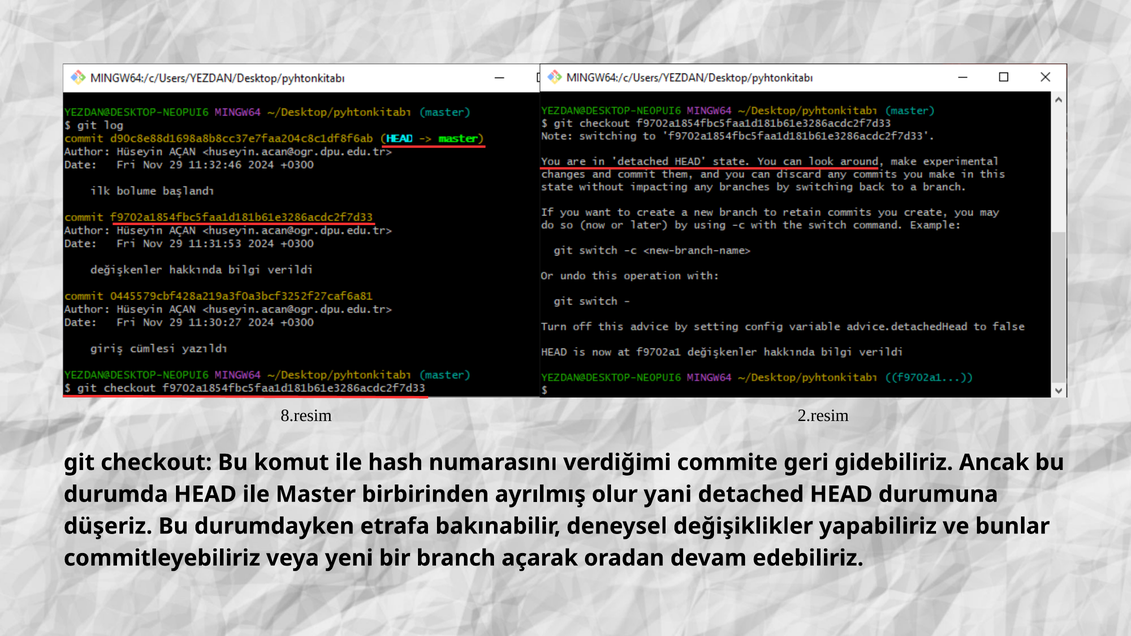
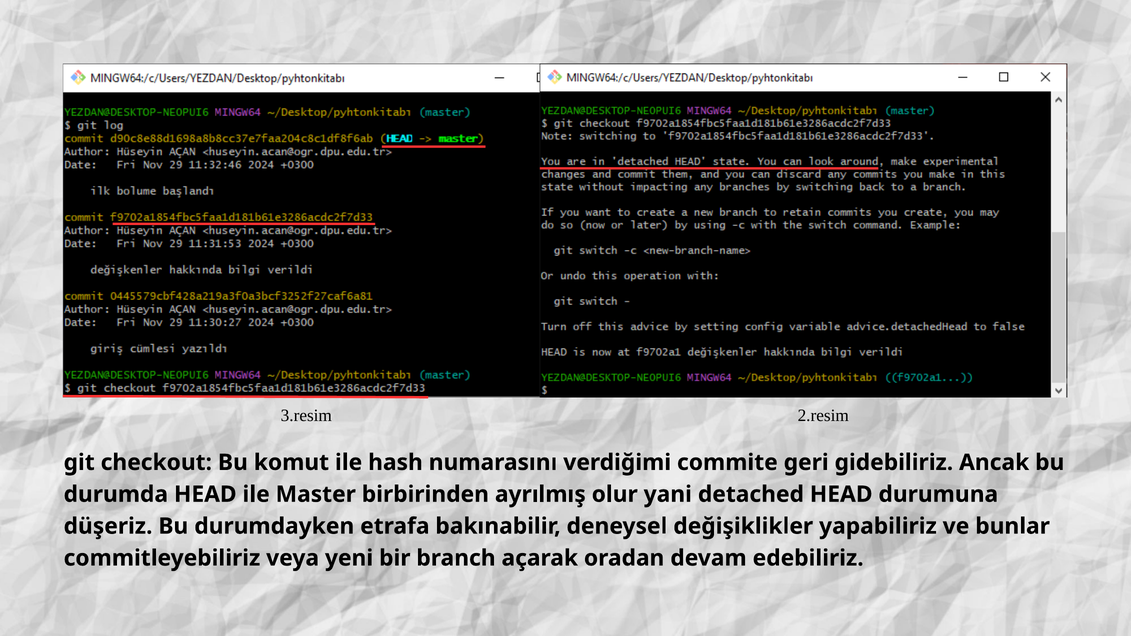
8.resim: 8.resim -> 3.resim (306, 416)
